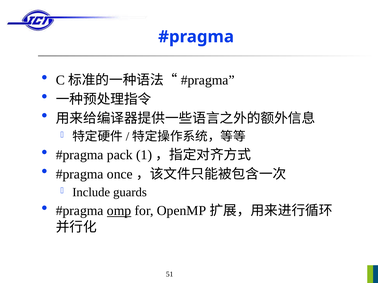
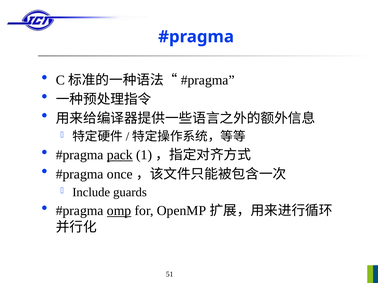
pack underline: none -> present (120, 155)
